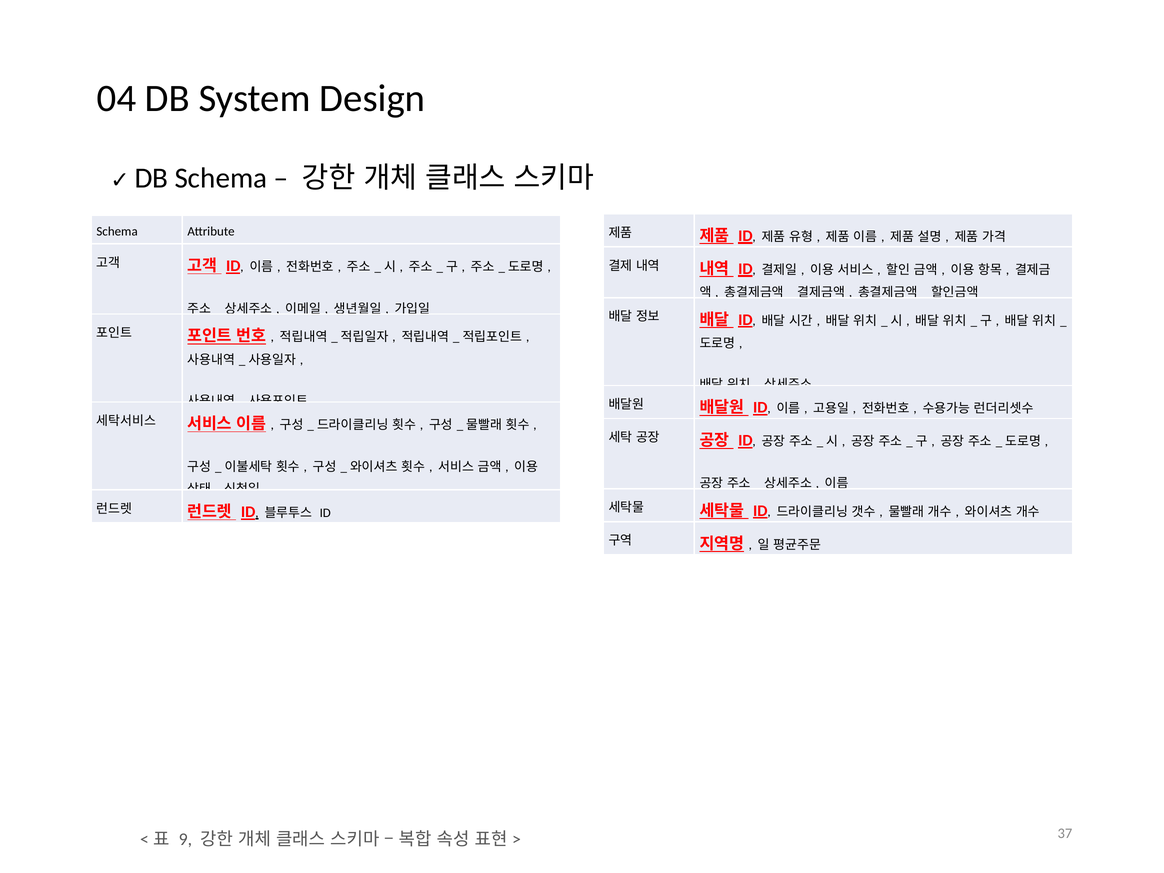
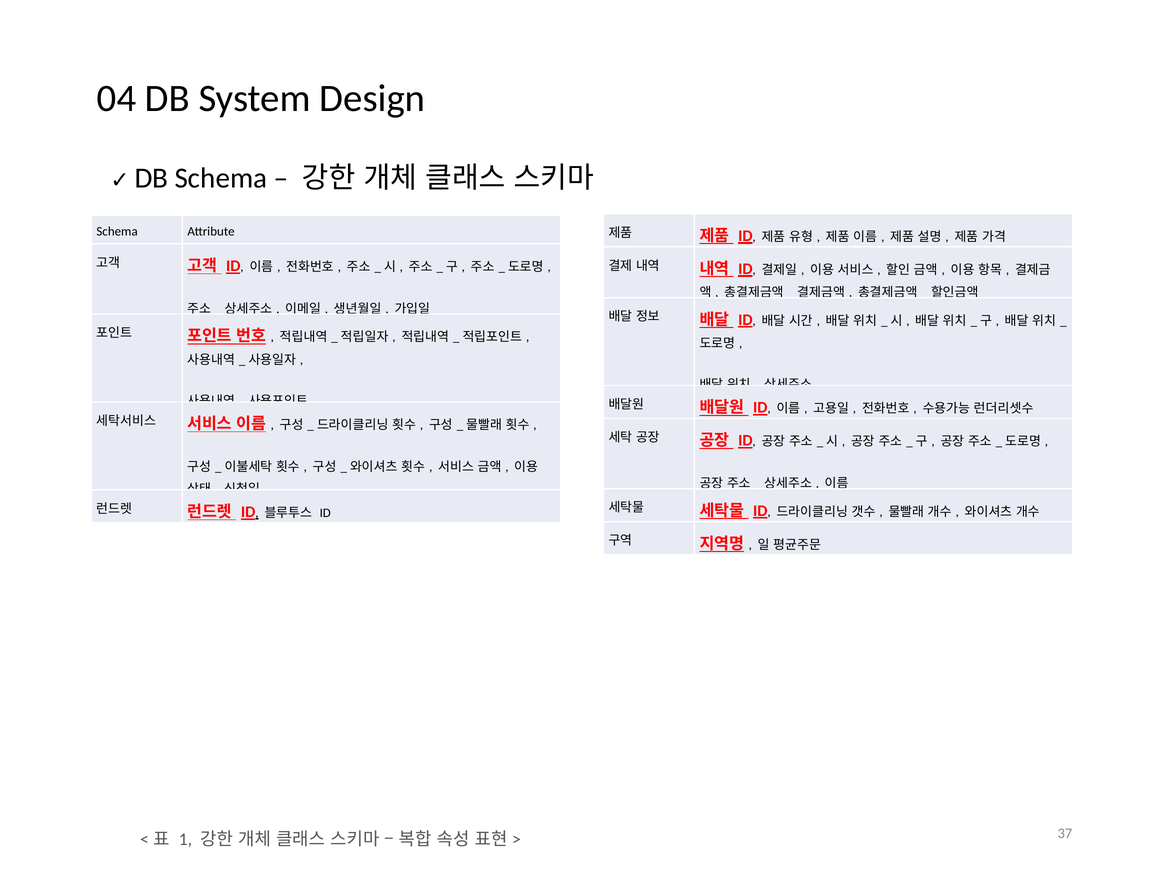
9: 9 -> 1 (185, 839)
